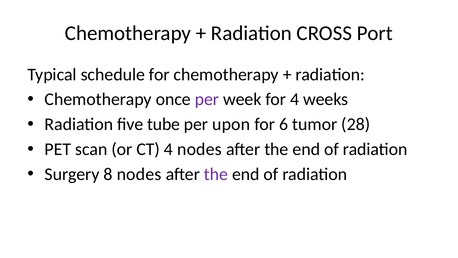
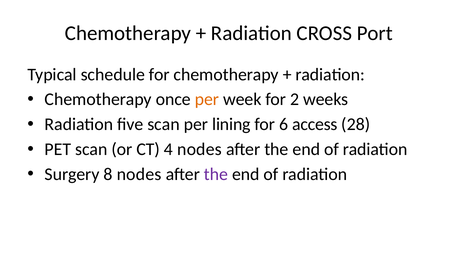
per colour: purple -> orange (207, 99)
for 4: 4 -> 2 (295, 99)
five tube: tube -> scan (164, 124)
upon: upon -> lining (231, 124)
tumor: tumor -> access (315, 124)
